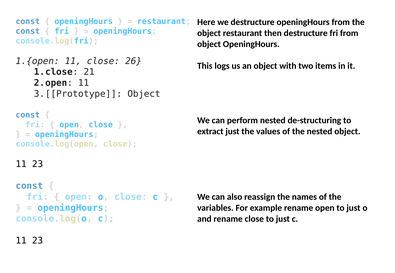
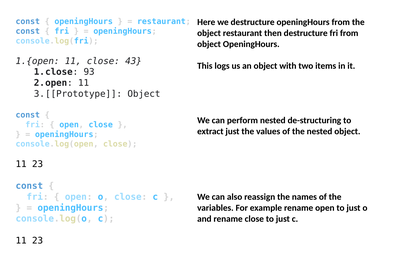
26: 26 -> 43 (133, 61)
21: 21 -> 93 (89, 72)
